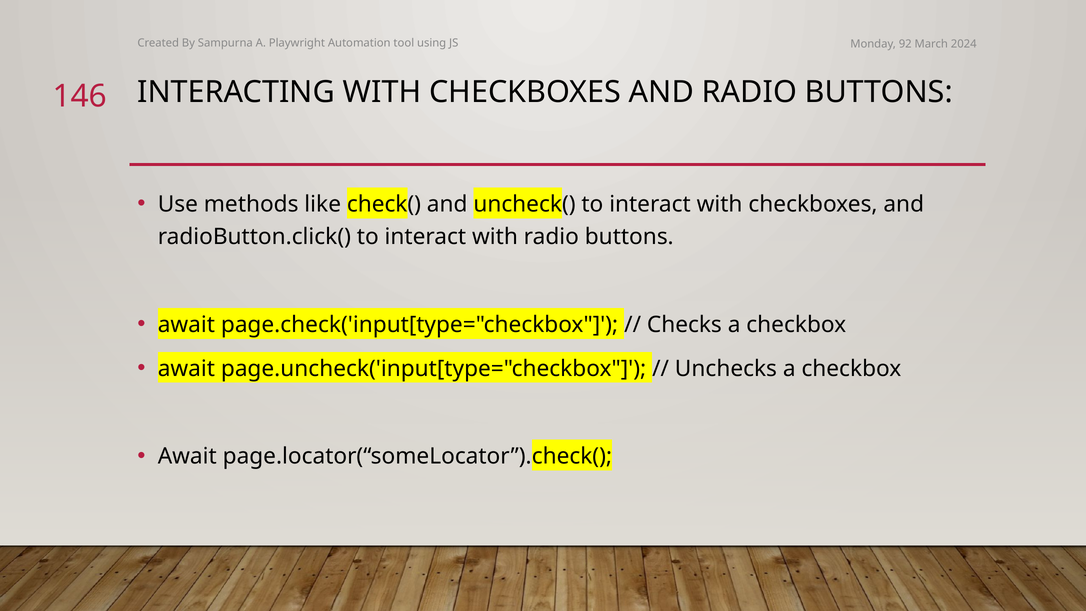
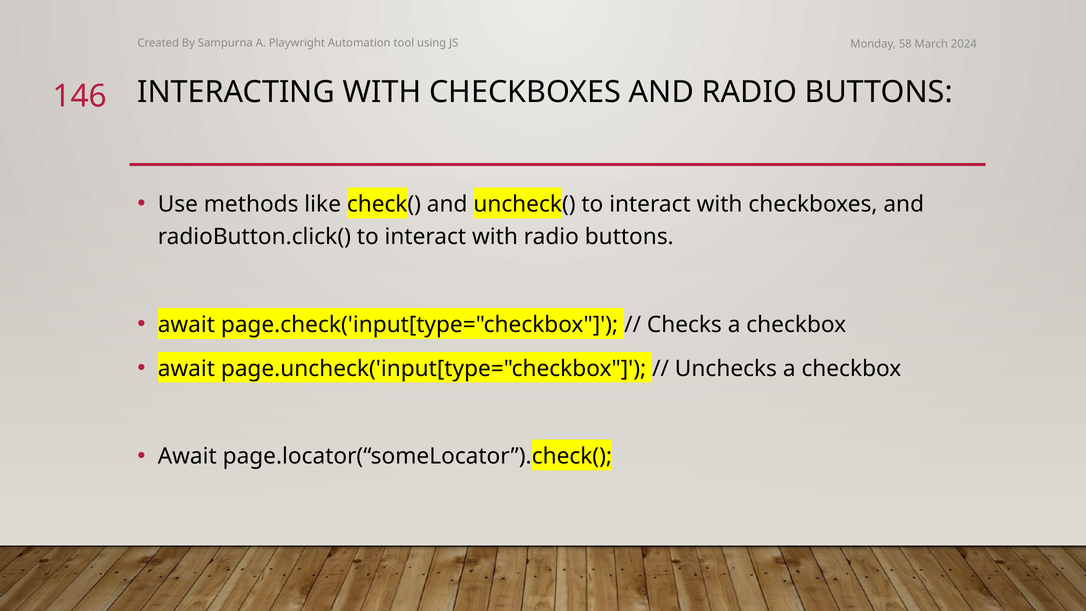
92: 92 -> 58 (905, 44)
